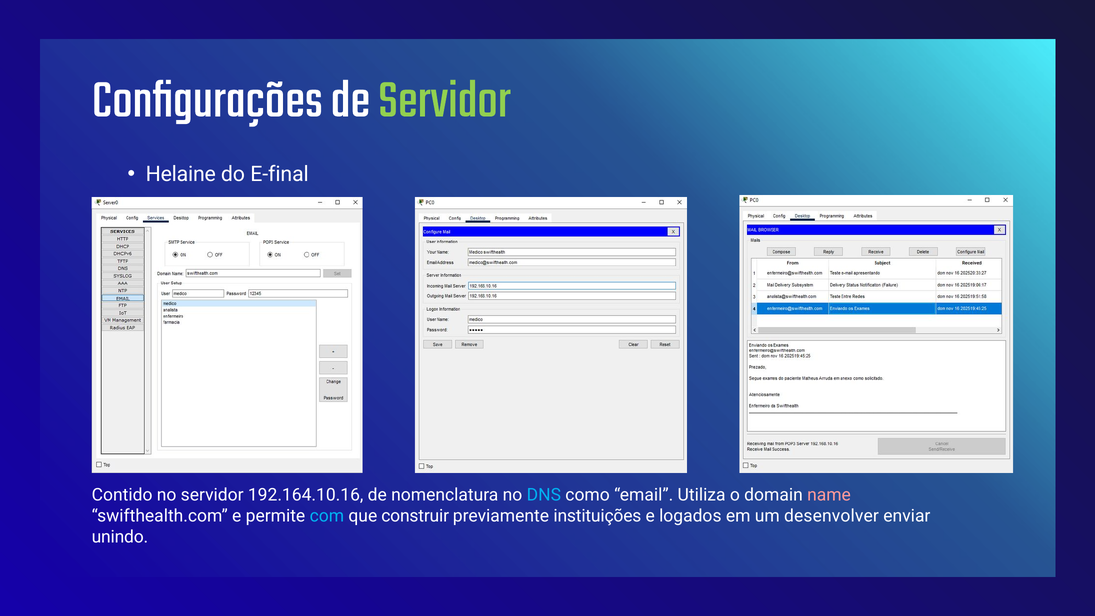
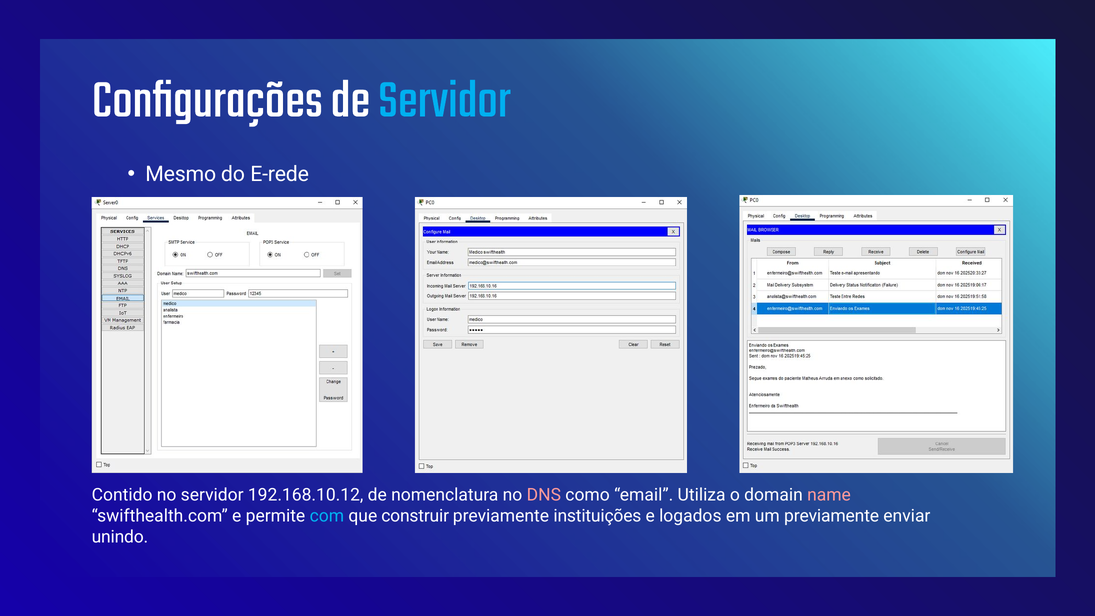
Servidor colour: light green -> light blue (444, 98)
Helaine: Helaine -> Mesmo (181, 174)
E-final: E-final -> E-rede (280, 174)
192.164.10.16: 192.164.10.16 -> 192.168.10.12 (306, 495)
DNS colour: light blue -> pink (544, 495)
um desenvolver: desenvolver -> previamente (832, 516)
